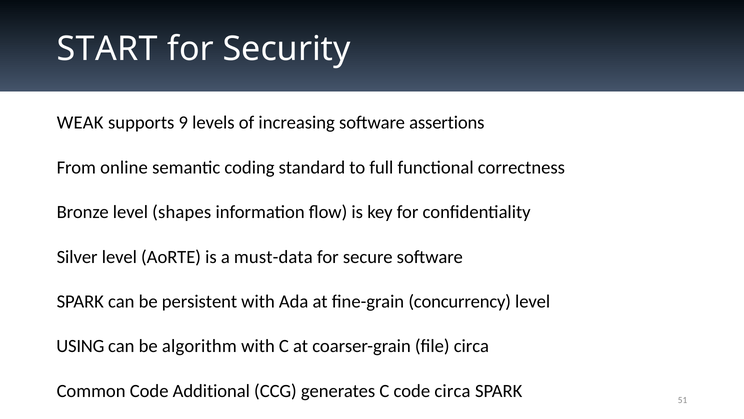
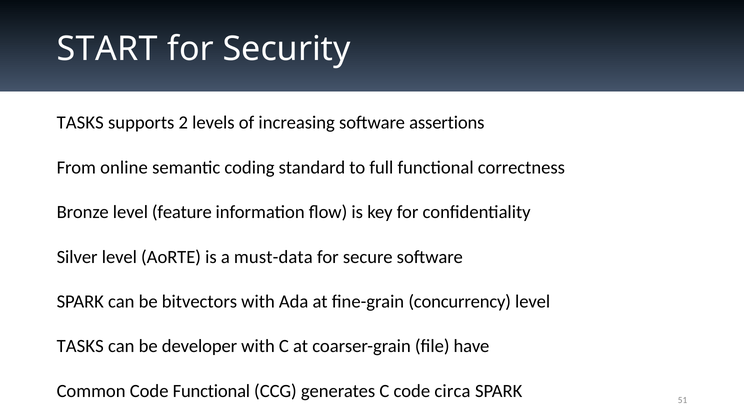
WEAK: WEAK -> TASKS (80, 123)
9: 9 -> 2 (183, 123)
shapes: shapes -> feature (182, 212)
persistent: persistent -> bitvectors (199, 301)
USING: USING -> TASKS (80, 346)
algorithm: algorithm -> developer (200, 346)
file circa: circa -> have (471, 346)
Code Additional: Additional -> Functional (211, 390)
